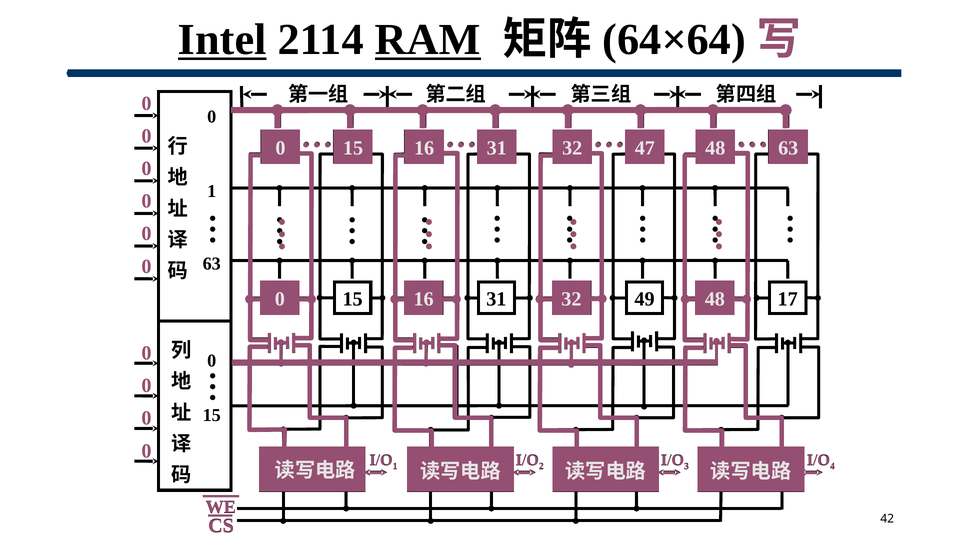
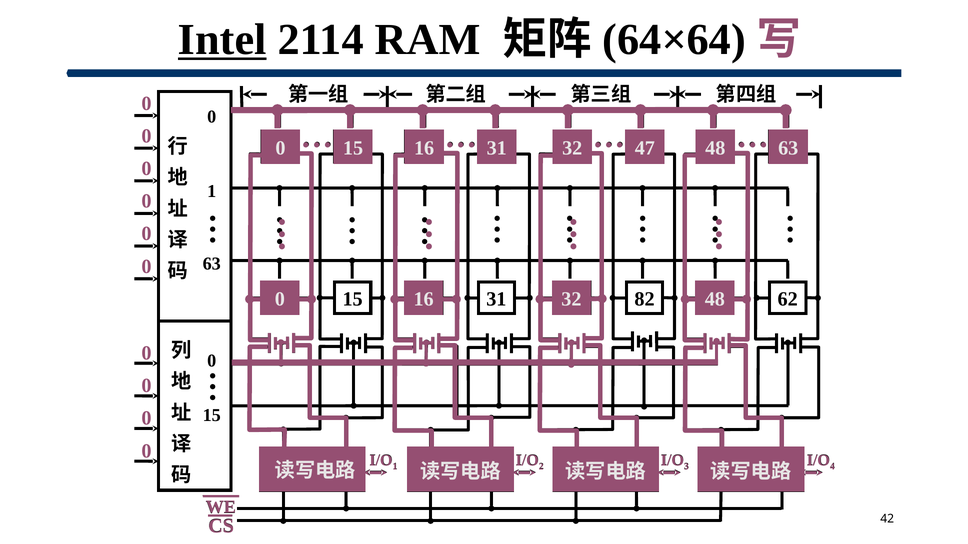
RAM underline: present -> none (428, 40)
49: 49 -> 82 (645, 299)
17: 17 -> 62 (788, 299)
